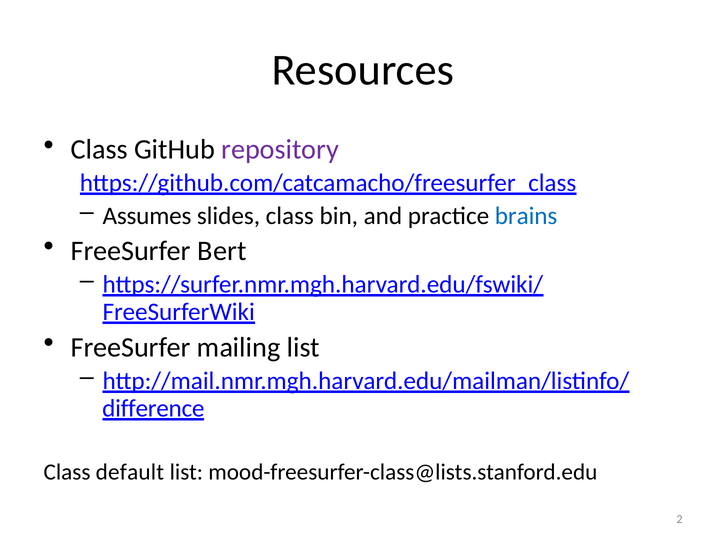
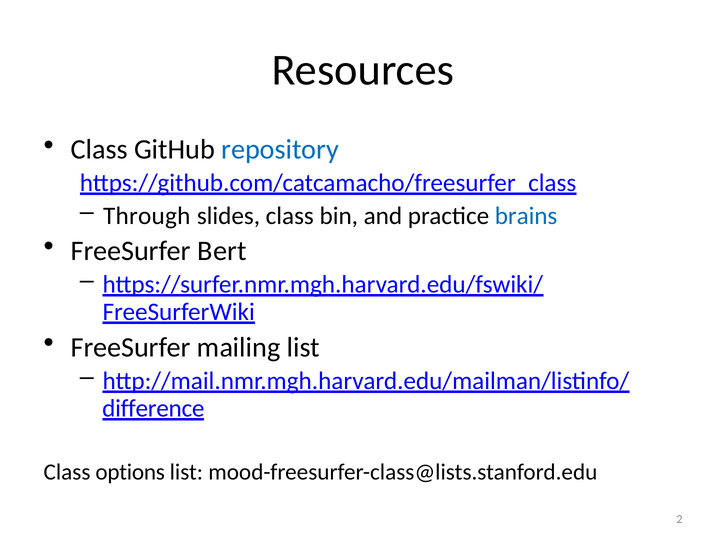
repository colour: purple -> blue (280, 150)
Assumes: Assumes -> Through (147, 216)
default: default -> options (130, 472)
